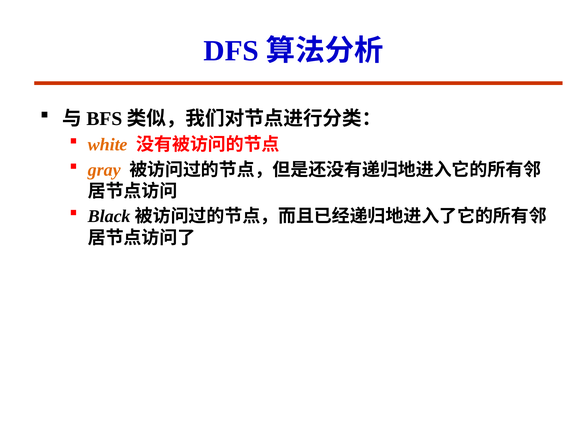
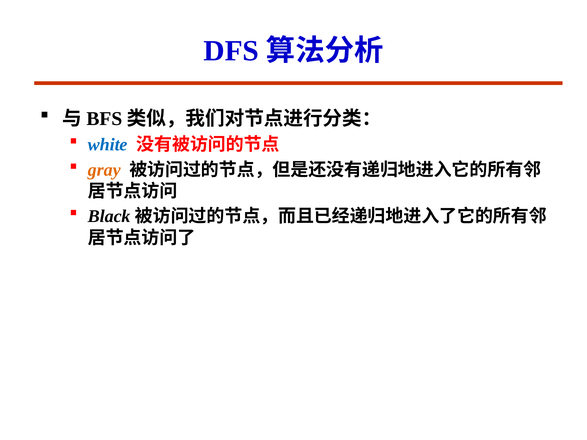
white colour: orange -> blue (108, 145)
